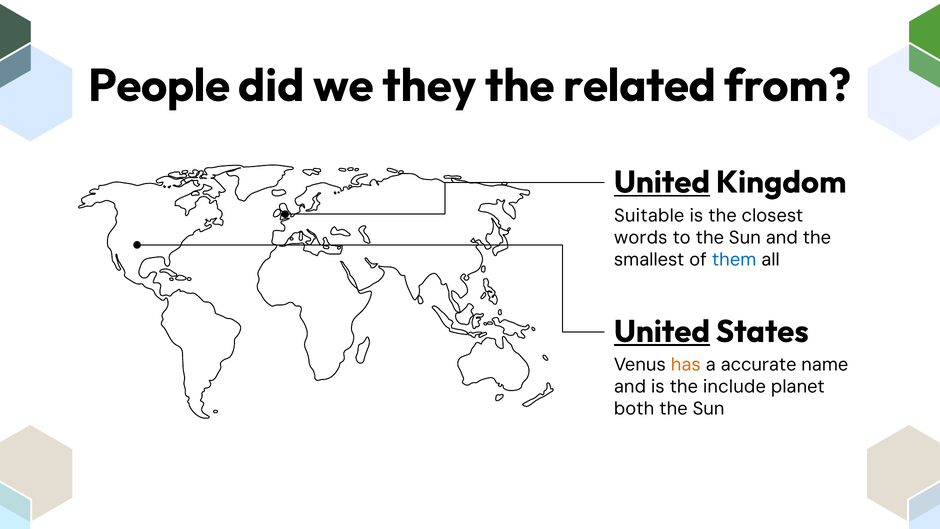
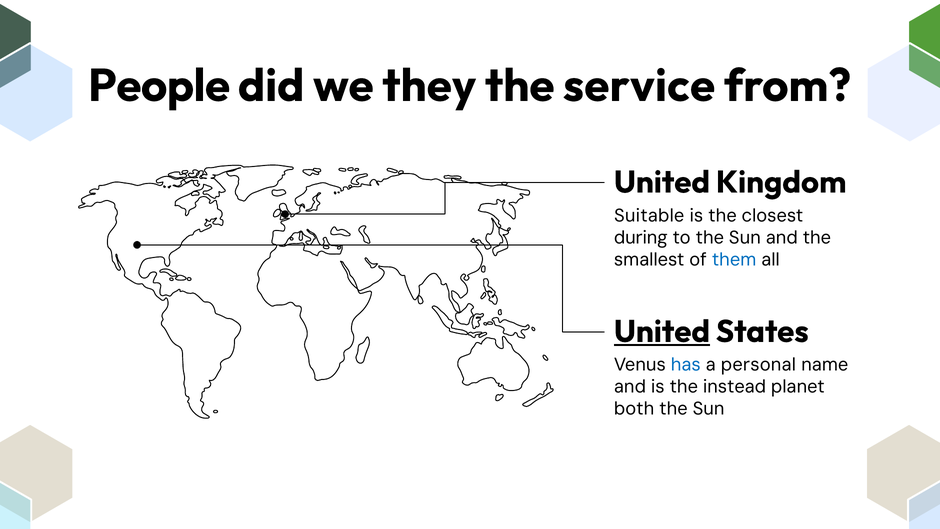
related: related -> service (639, 86)
United underline: present -> none (662, 182)
words: words -> during (641, 237)
has colour: orange -> blue (686, 365)
accurate: accurate -> personal (758, 365)
include: include -> instead (734, 387)
